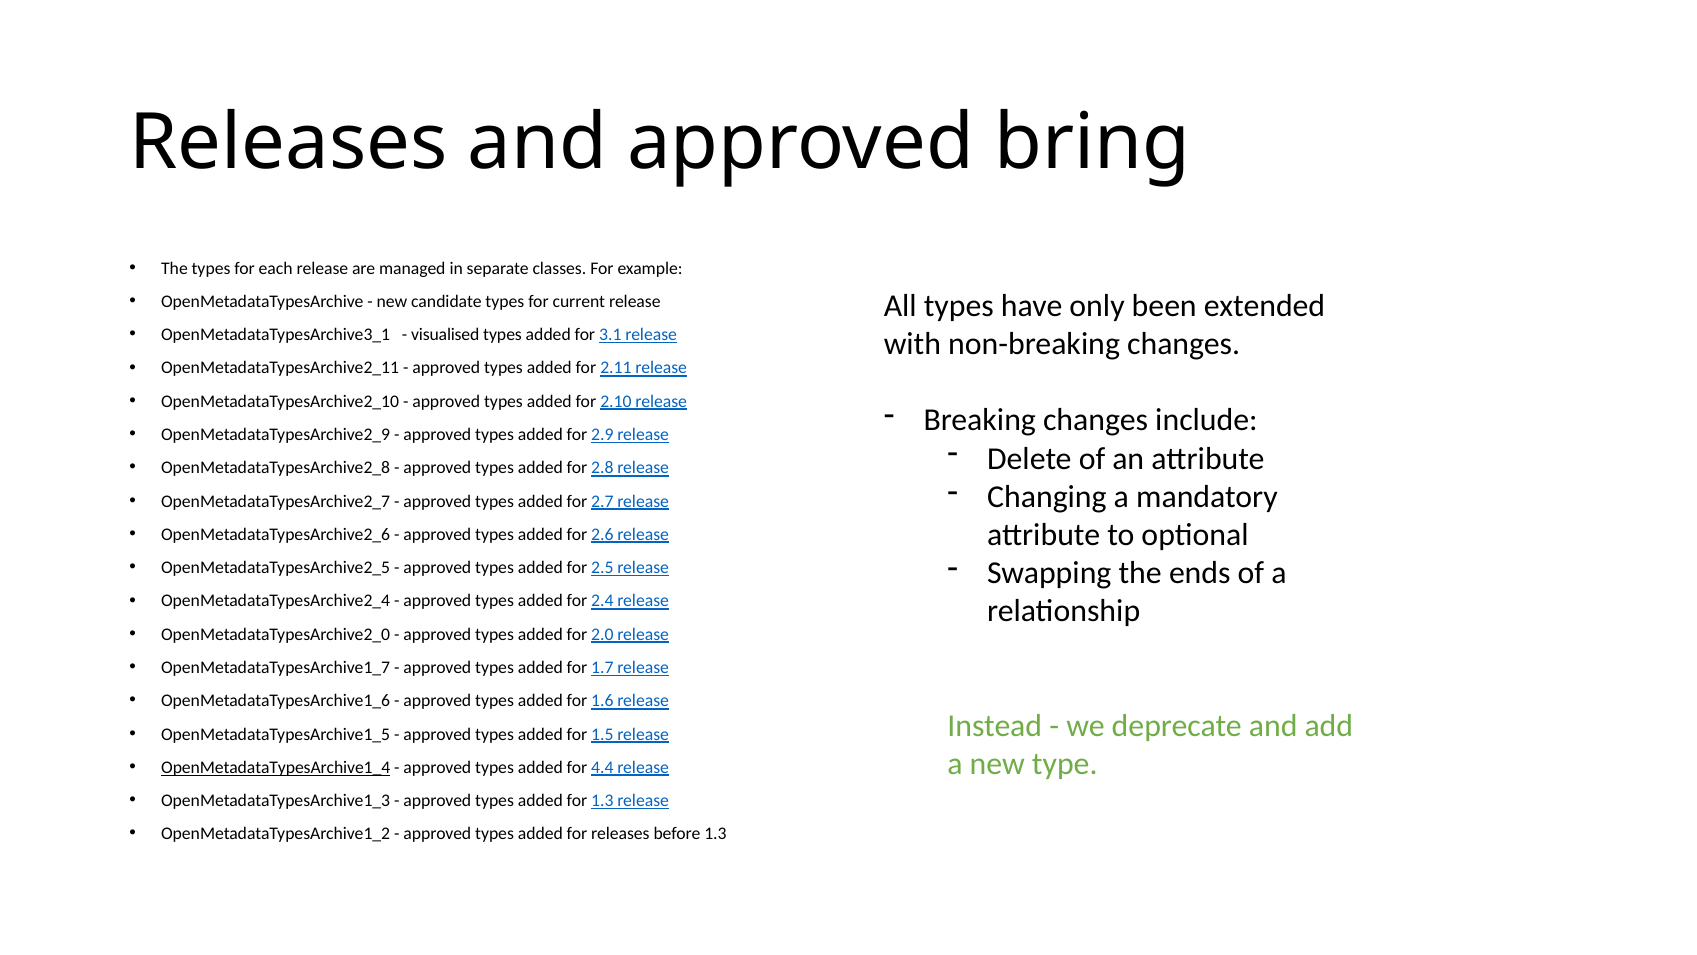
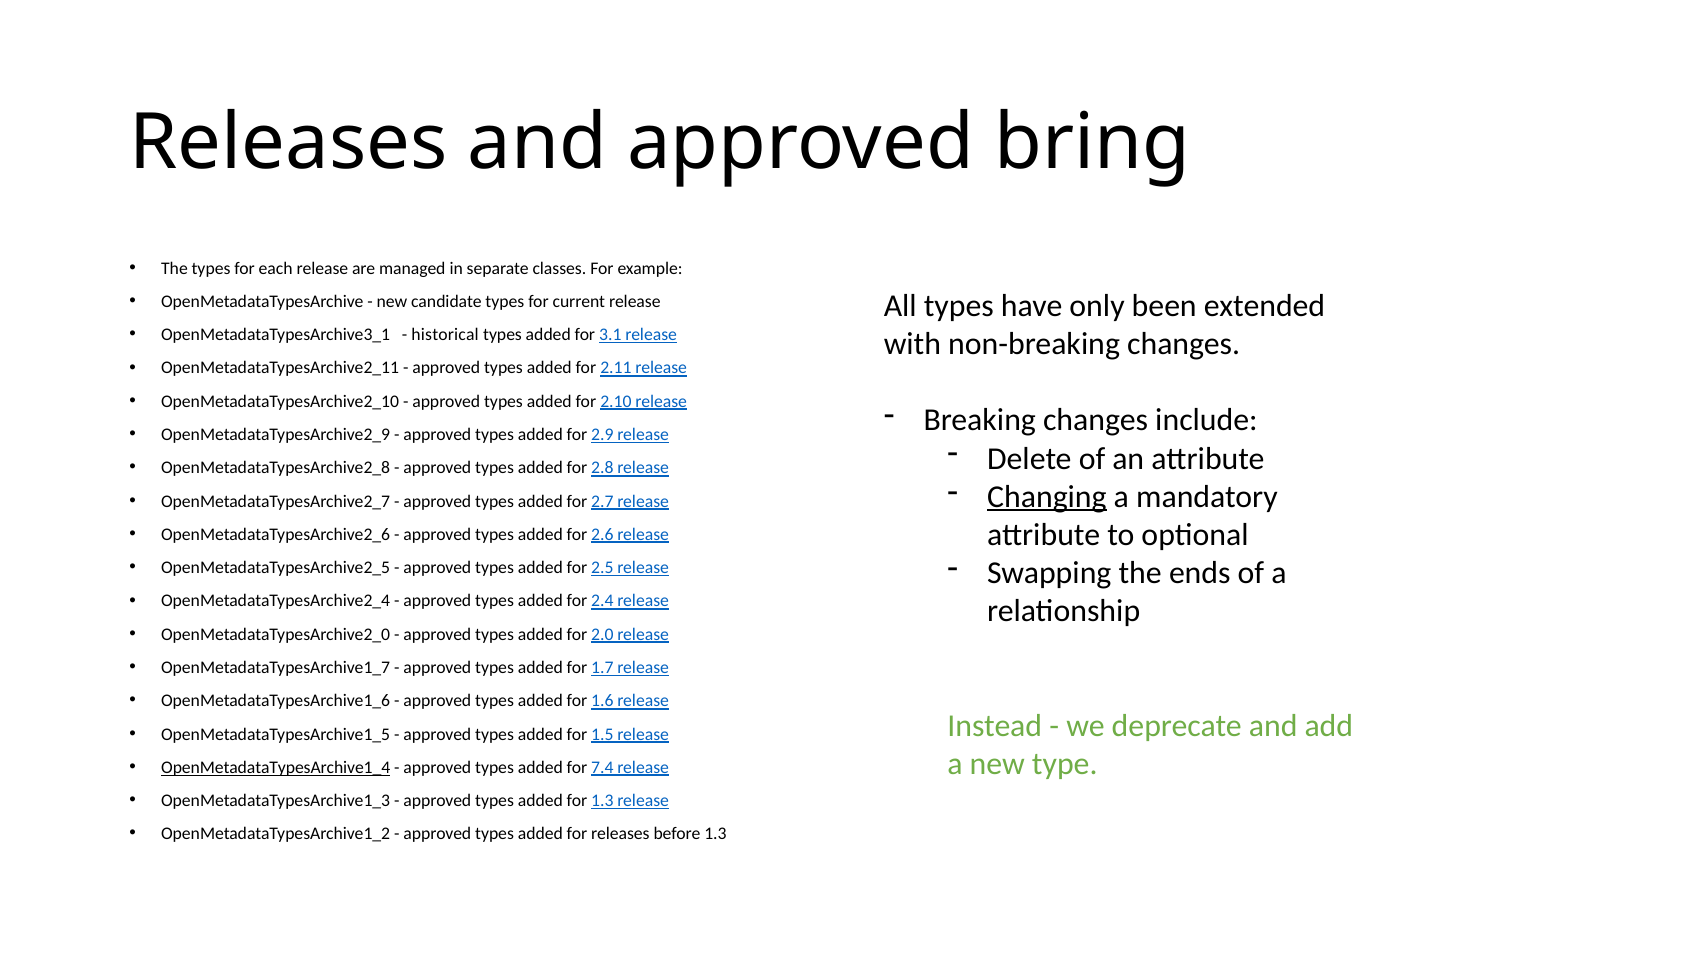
visualised: visualised -> historical (445, 335)
Changing underline: none -> present (1047, 496)
4.4: 4.4 -> 7.4 (602, 767)
